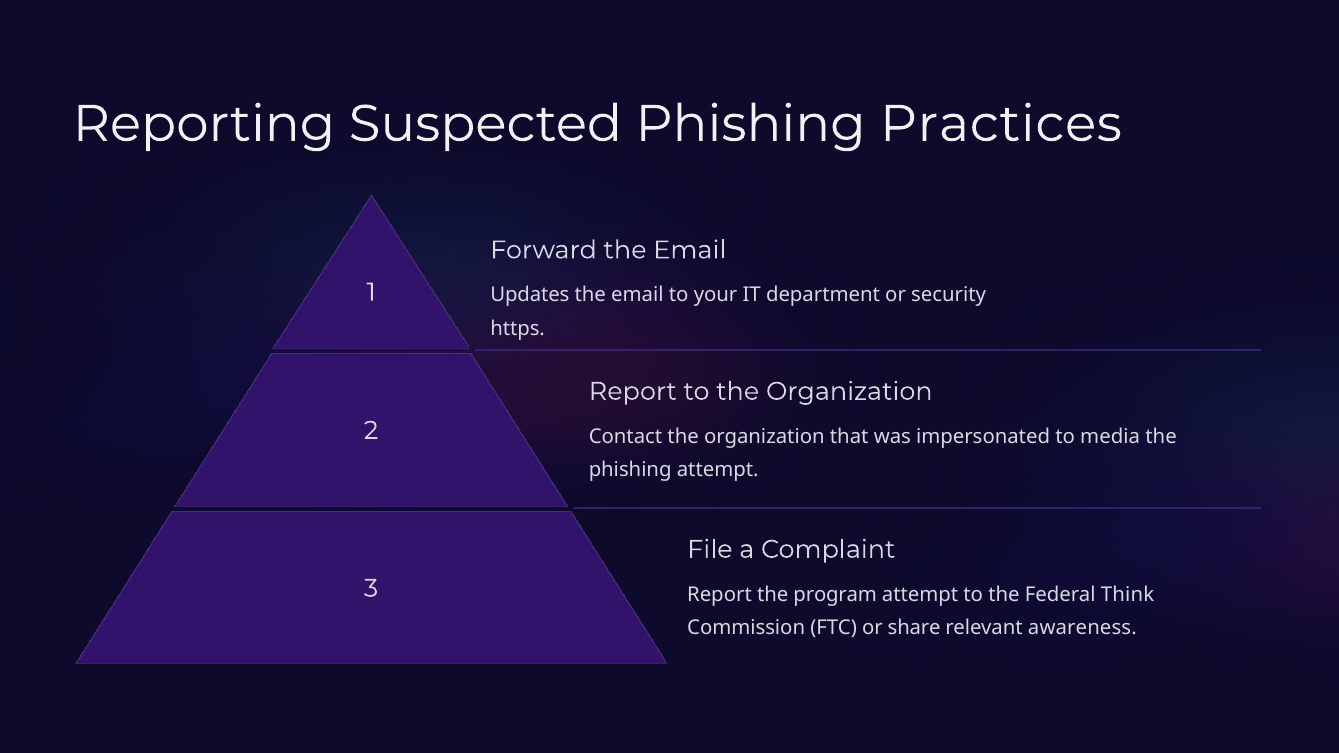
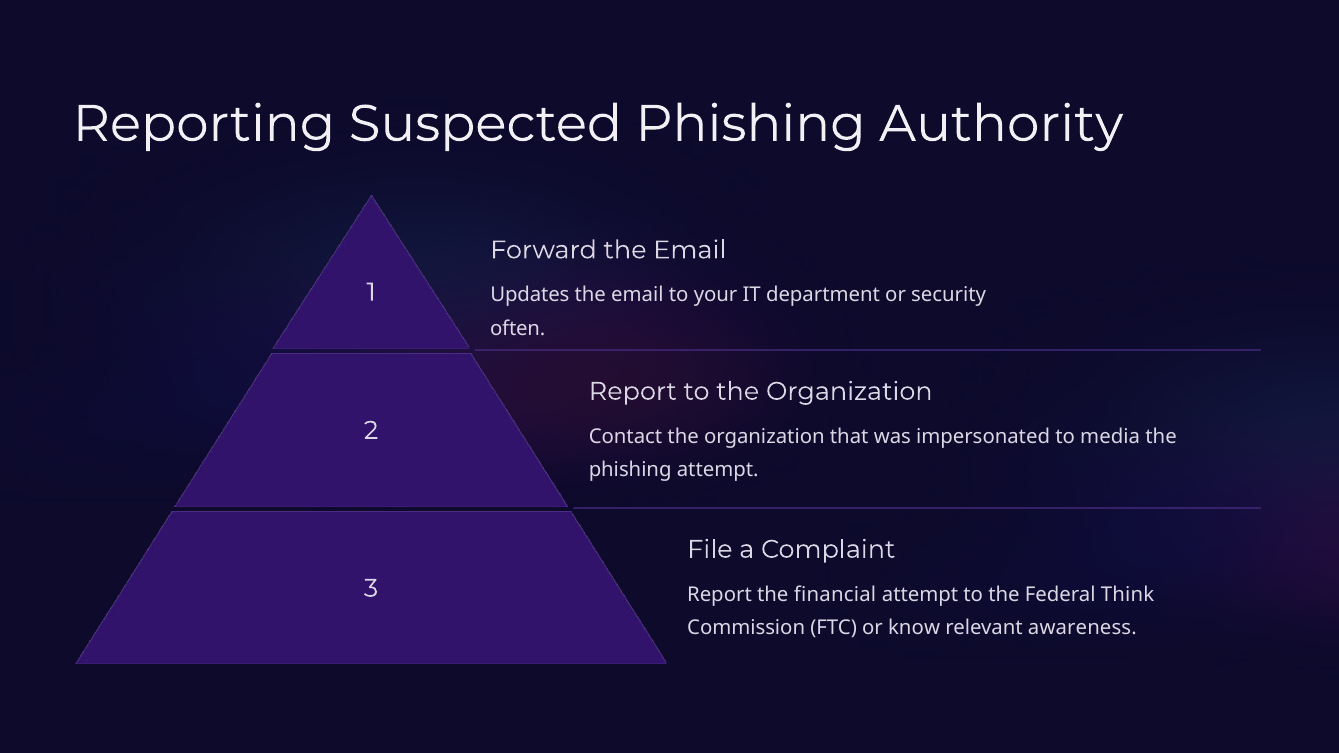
Practices: Practices -> Authority (1001, 124)
https: https -> often (518, 328)
program: program -> financial (835, 595)
share: share -> know (914, 628)
